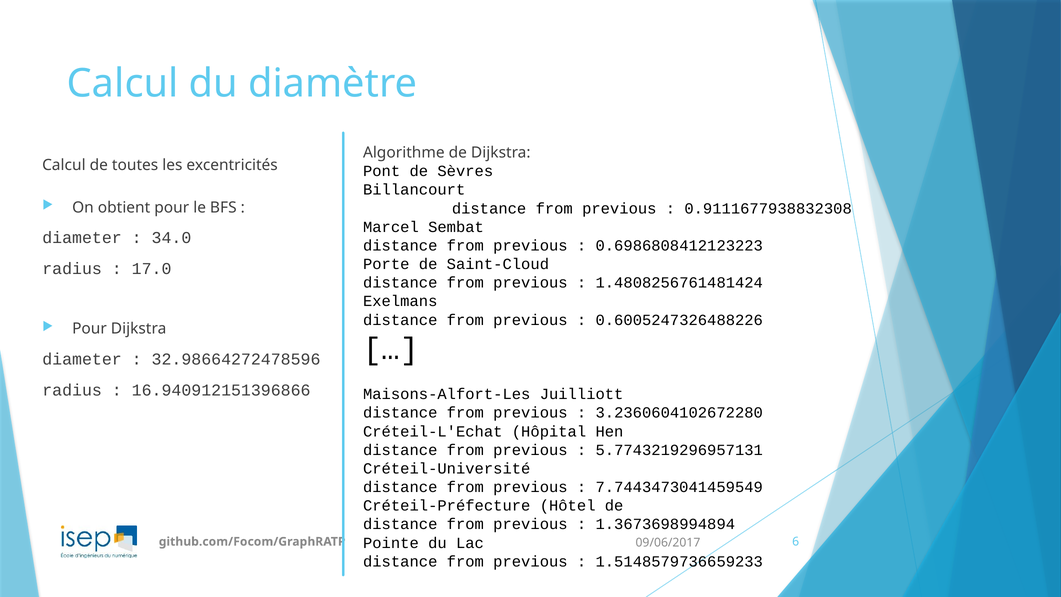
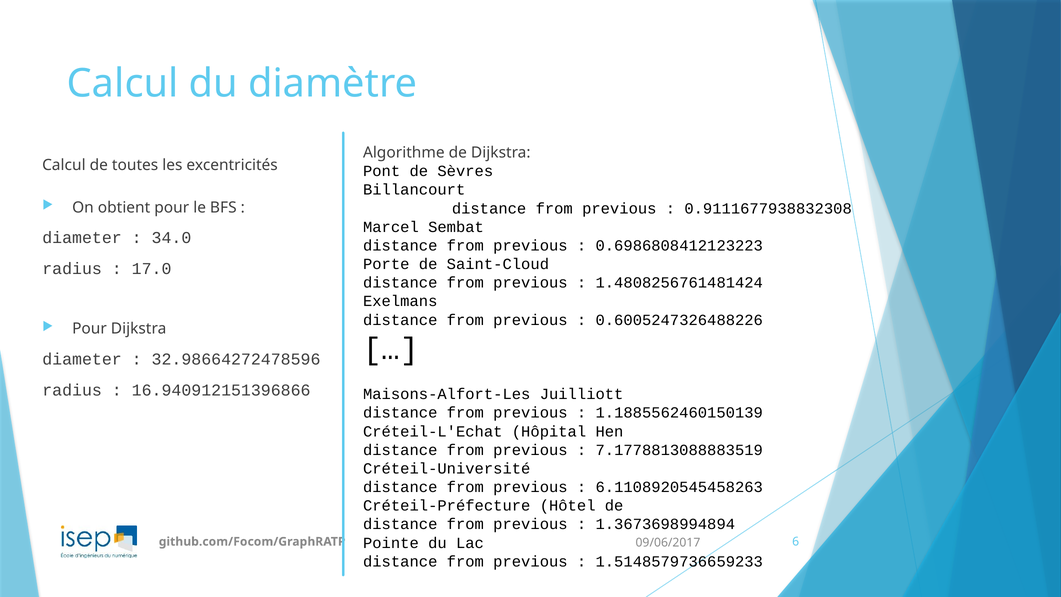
3.2360604102672280: 3.2360604102672280 -> 1.1885562460150139 (679, 413)
5.7743219296957131: 5.7743219296957131 -> 7.1778813088883519 (679, 450)
7.7443473041459549: 7.7443473041459549 -> 6.1108920545458263 (679, 487)
